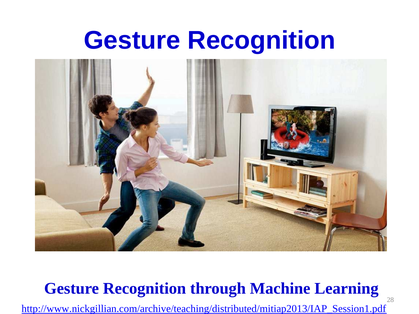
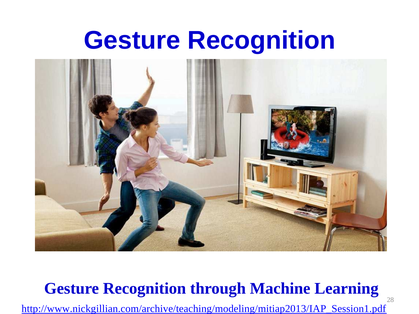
http://www.nickgillian.com/archive/teaching/distributed/mitiap2013/IAP_Session1.pdf: http://www.nickgillian.com/archive/teaching/distributed/mitiap2013/IAP_Session1.pdf -> http://www.nickgillian.com/archive/teaching/modeling/mitiap2013/IAP_Session1.pdf (204, 309)
